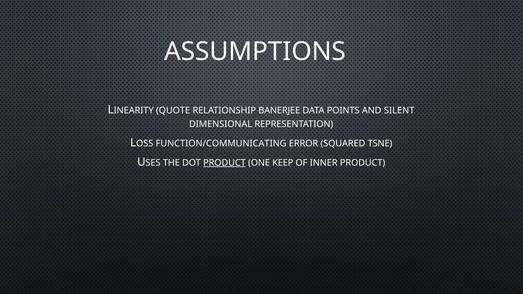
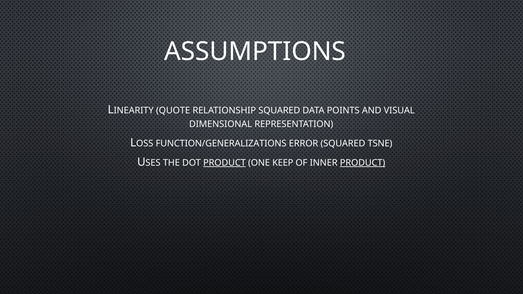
RELATIONSHIP BANERJEE: BANERJEE -> SQUARED (279, 110)
SILENT: SILENT -> VISUAL (399, 110)
FUNCTION/COMMUNICATING: FUNCTION/COMMUNICATING -> FUNCTION/GENERALIZATIONS (221, 143)
PRODUCT underline: none -> present (363, 163)
